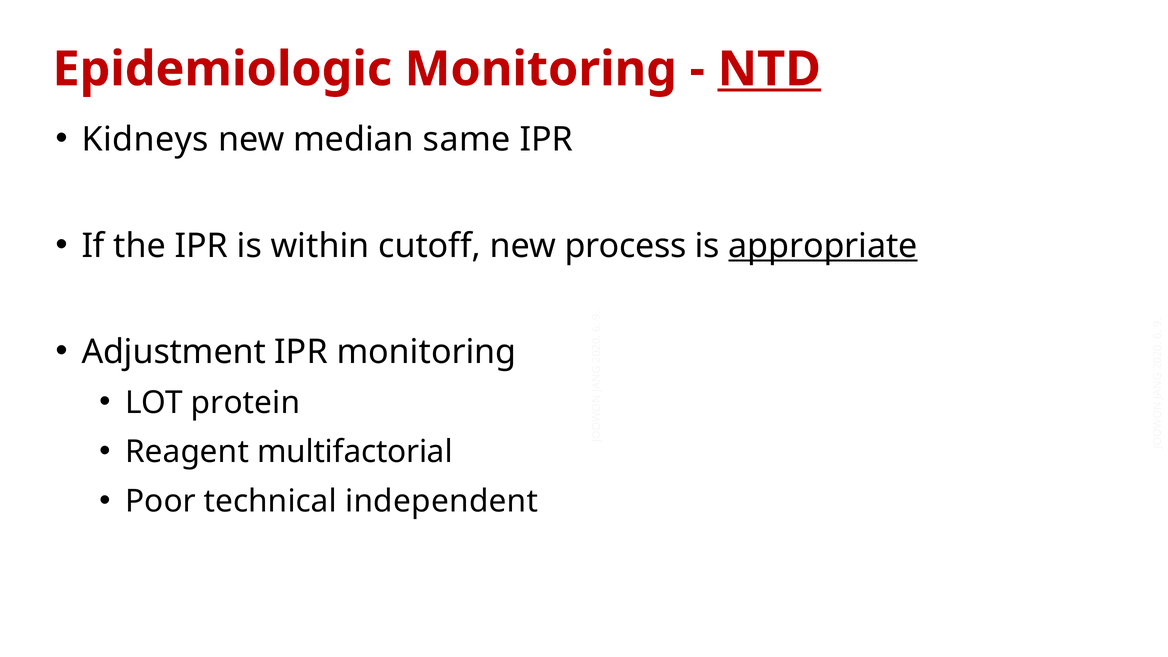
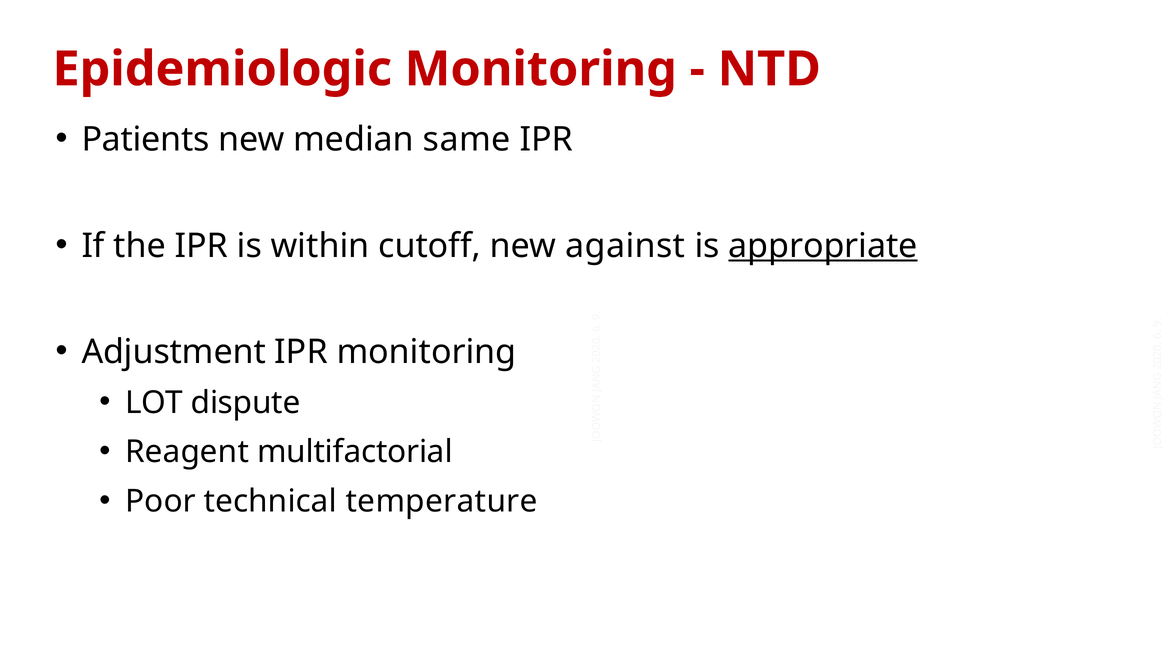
NTD underline: present -> none (769, 69)
Kidneys: Kidneys -> Patients (146, 140)
process: process -> against (625, 246)
protein: protein -> dispute (246, 403)
independent: independent -> temperature (442, 501)
